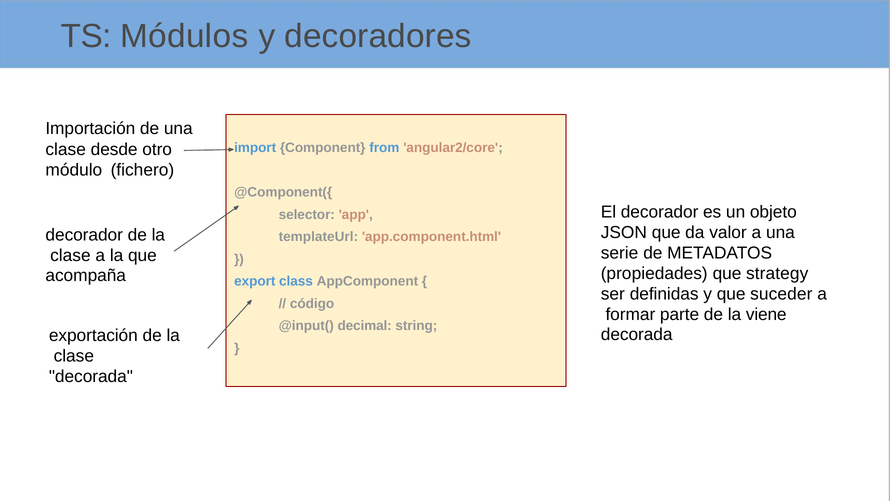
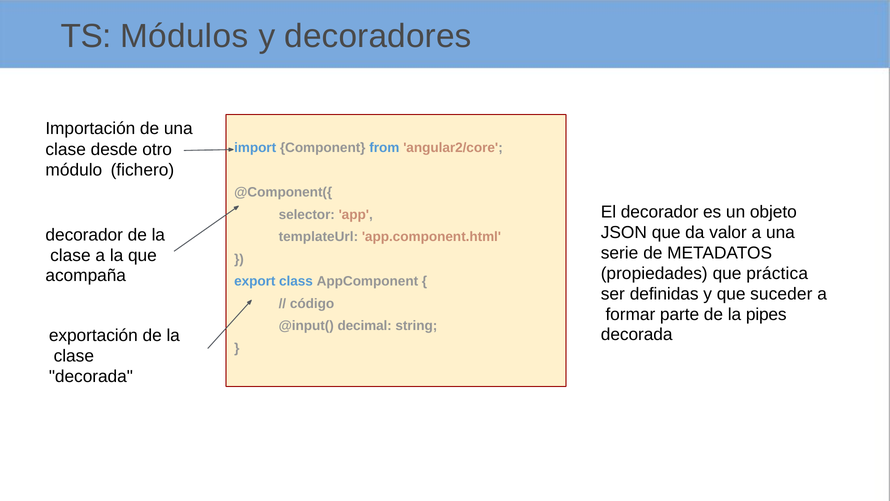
strategy: strategy -> práctica (777, 273)
viene: viene -> pipes (766, 314)
